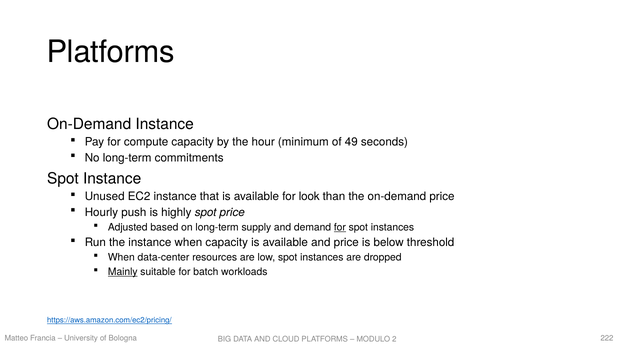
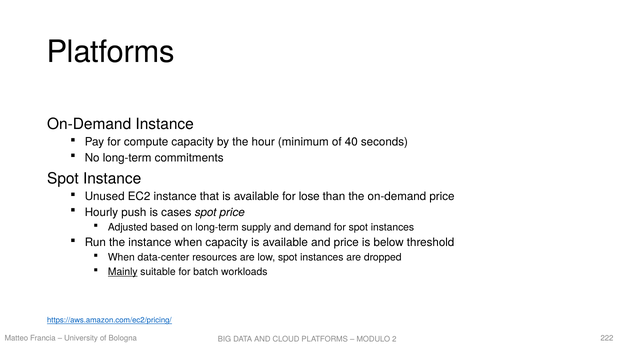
49: 49 -> 40 (351, 142)
look: look -> lose (309, 196)
highly: highly -> cases (176, 212)
for underline: present -> none (340, 227)
